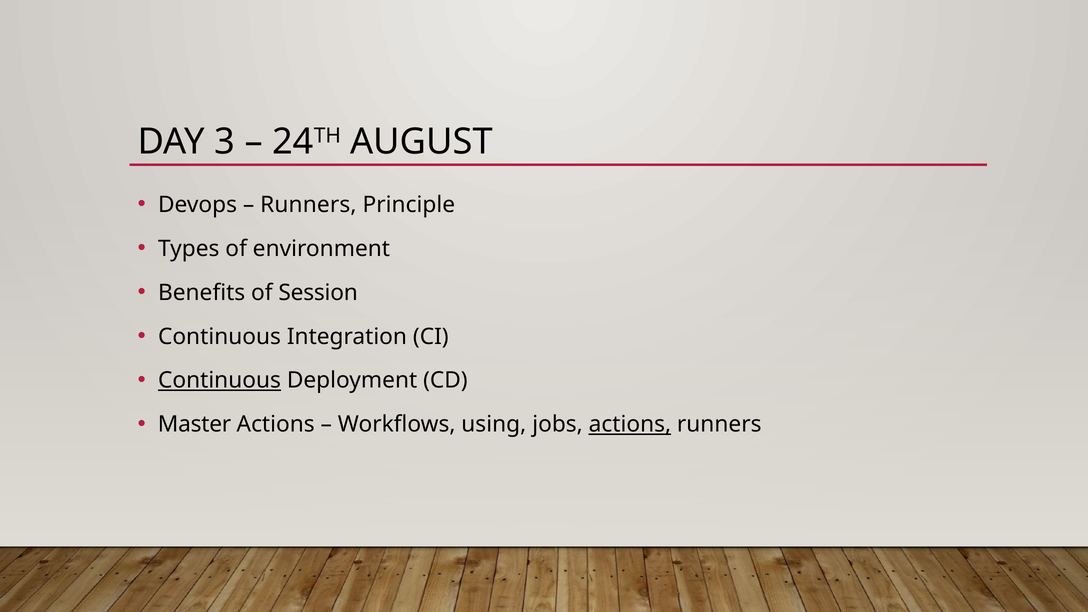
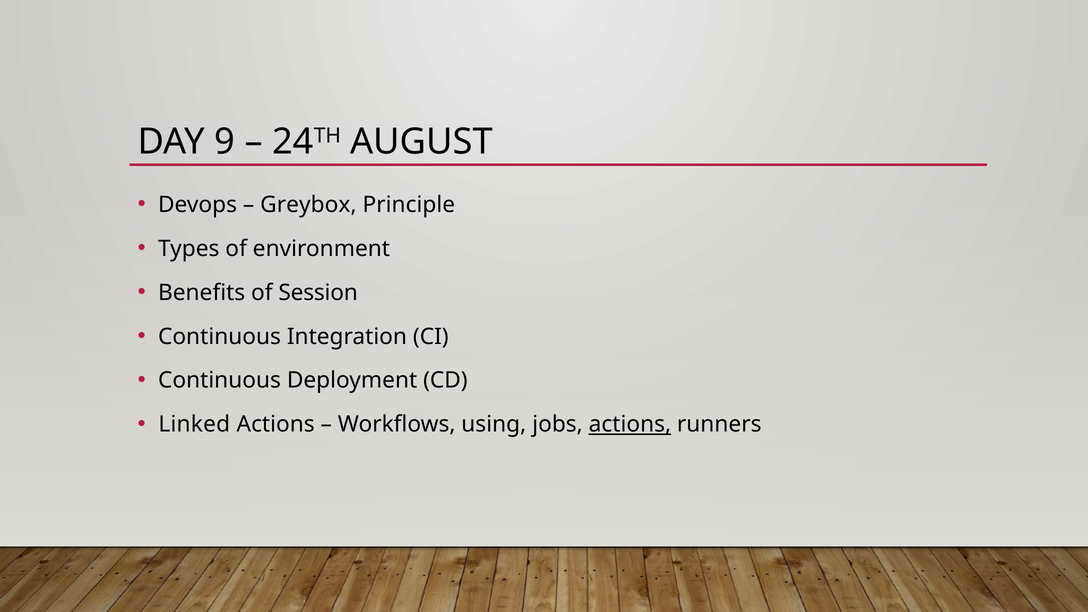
3: 3 -> 9 (225, 142)
Runners: Runners -> Greybox (308, 205)
Continuous underline: present -> none (220, 380)
Master: Master -> Linked (194, 424)
